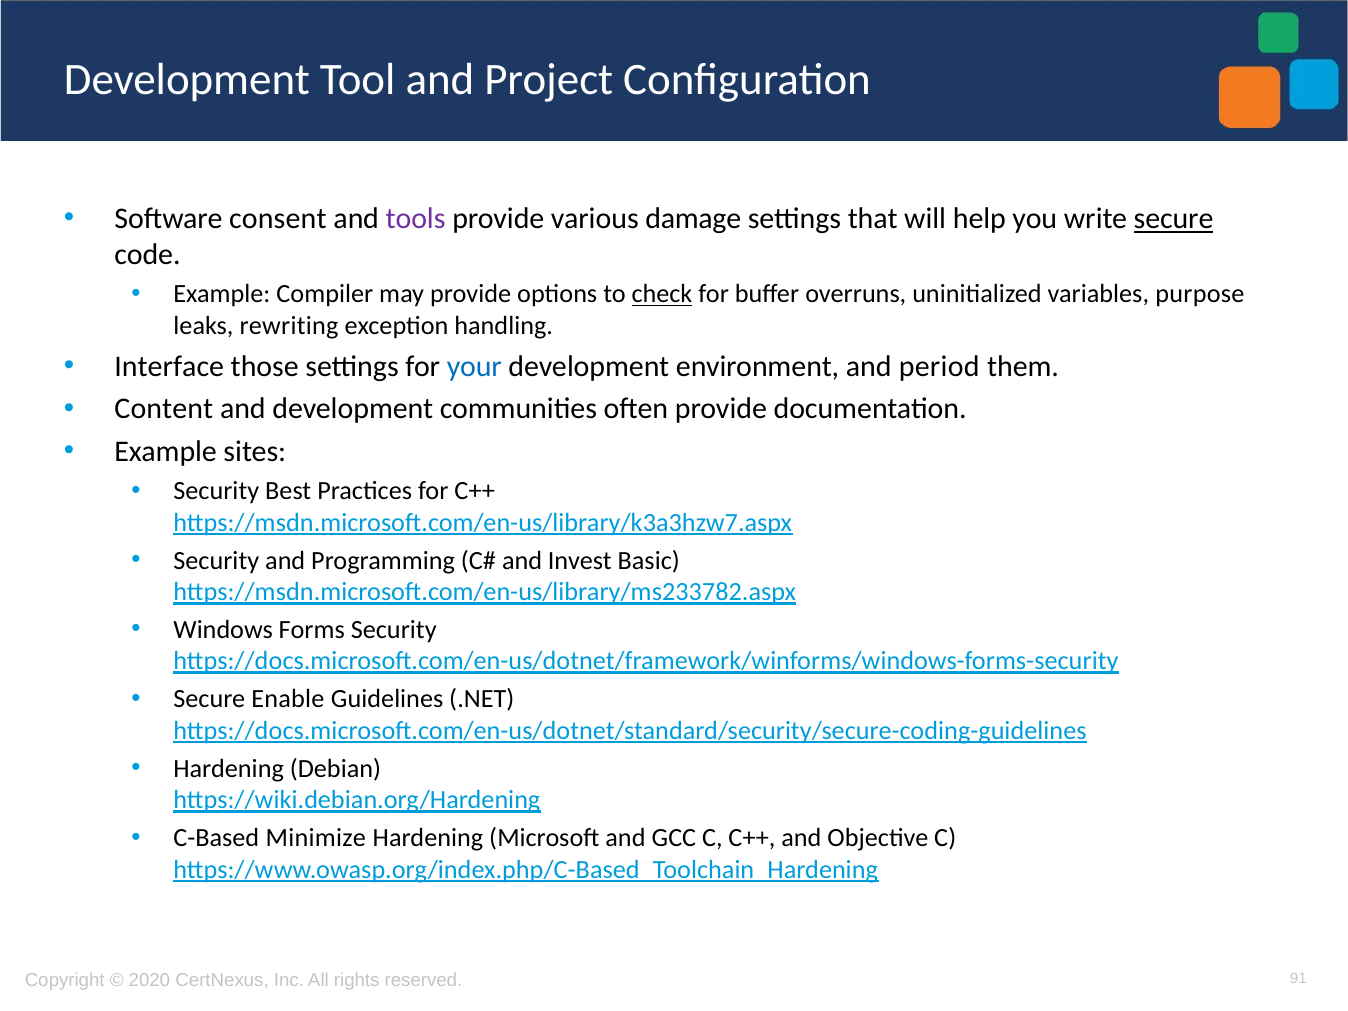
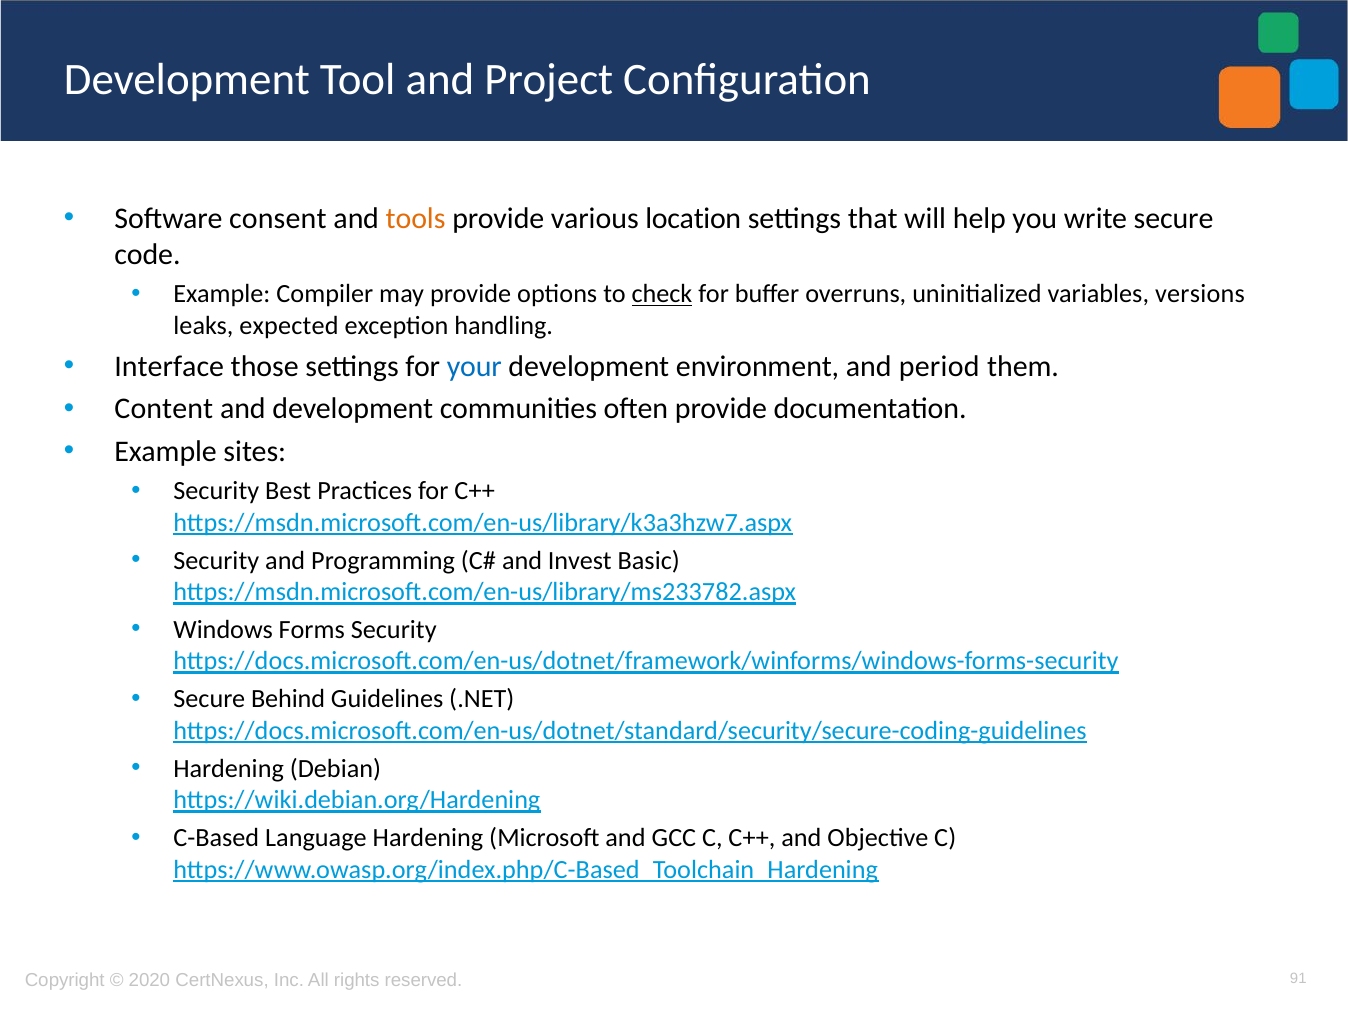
tools colour: purple -> orange (416, 219)
damage: damage -> location (693, 219)
secure underline: present -> none (1174, 219)
purpose: purpose -> versions (1200, 294)
rewriting: rewriting -> expected (289, 326)
Enable: Enable -> Behind (288, 699)
Minimize: Minimize -> Language (316, 838)
